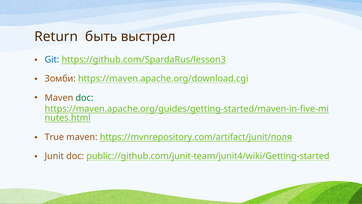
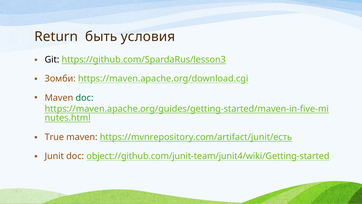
выстрел: выстрел -> условия (148, 36)
Git colour: blue -> black (52, 59)
https://mvnrepository.com/artifact/junit/поля: https://mvnrepository.com/artifact/junit/поля -> https://mvnrepository.com/artifact/junit/есть (196, 137)
public://github.com/junit-team/junit4/wiki/Getting-started: public://github.com/junit-team/junit4/wiki/Getting-started -> object://github.com/junit-team/junit4/wiki/Getting-started (208, 156)
